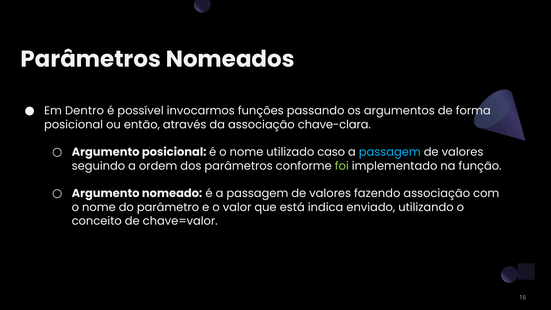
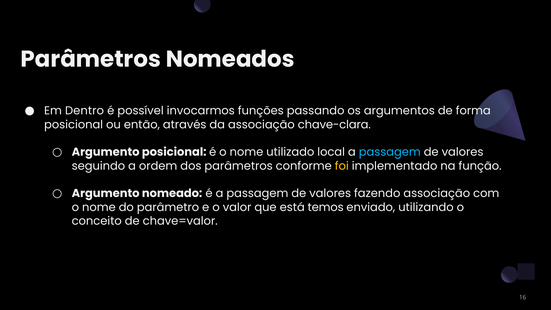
caso: caso -> local (331, 152)
foi colour: light green -> yellow (342, 166)
indica: indica -> temos (326, 207)
